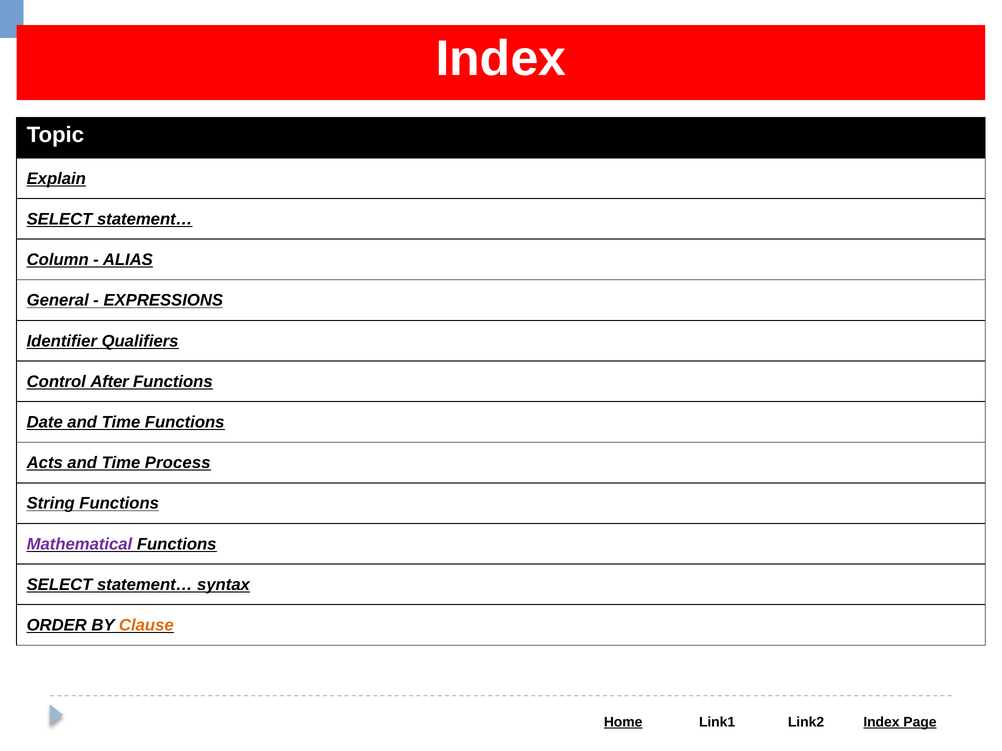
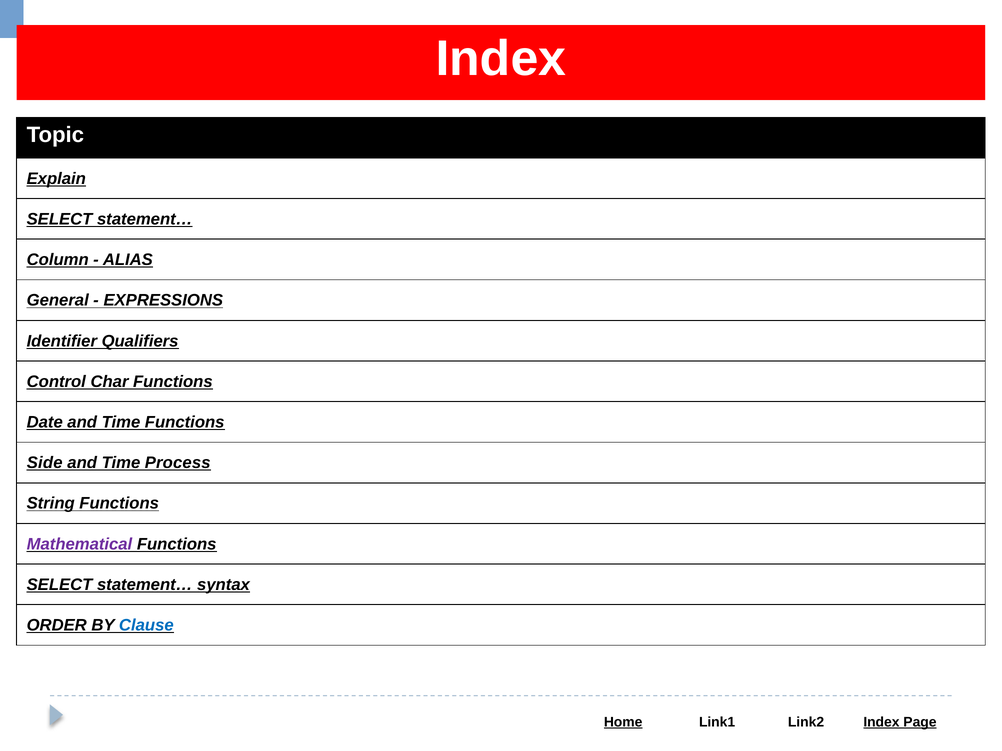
After: After -> Char (110, 382)
Acts: Acts -> Side (45, 463)
Clause colour: orange -> blue (146, 626)
